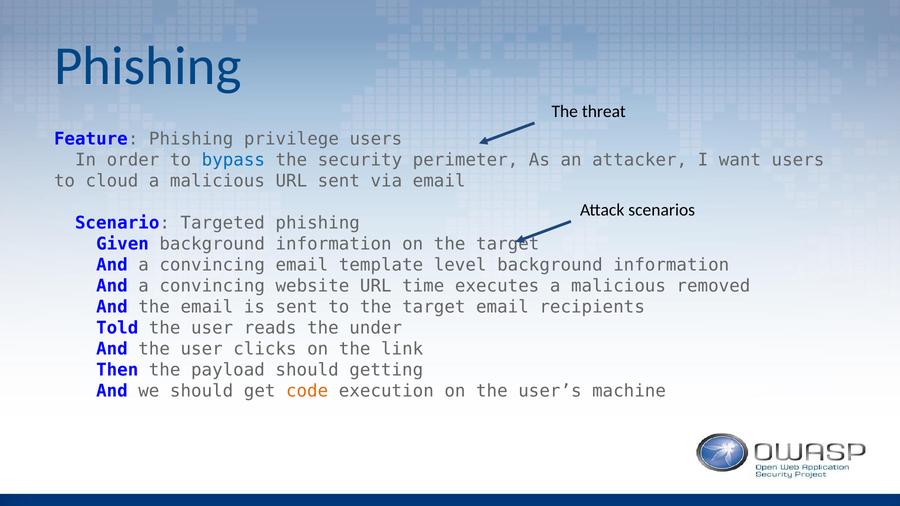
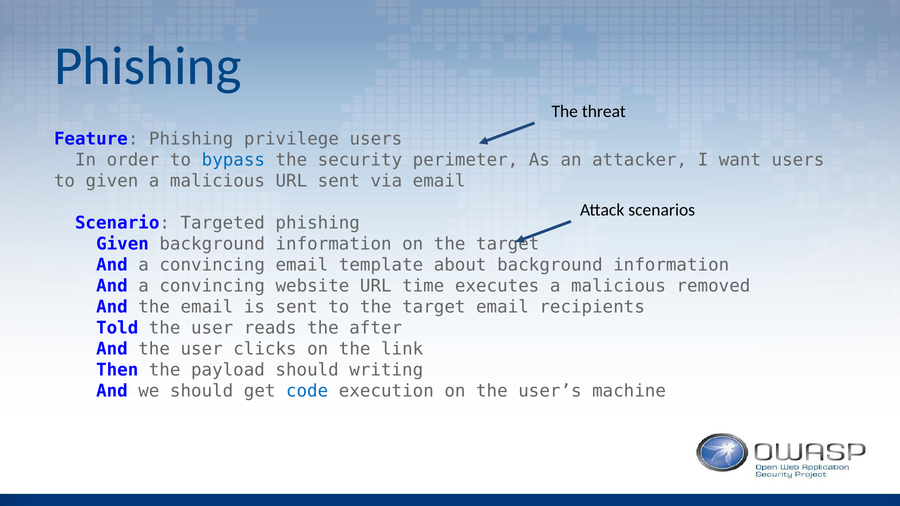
to cloud: cloud -> given (112, 181)
level: level -> about (460, 265)
under: under -> after (376, 328)
getting: getting -> writing (386, 370)
code colour: orange -> blue (307, 391)
